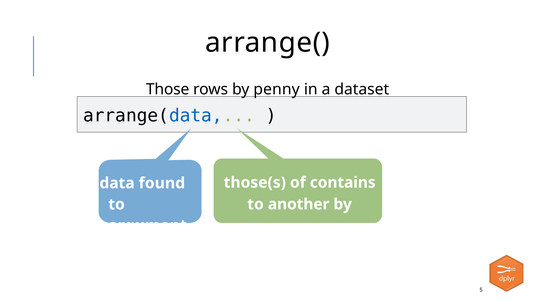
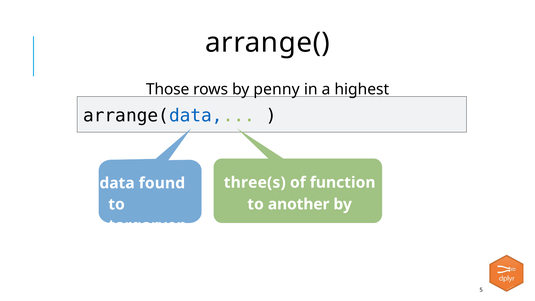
dataset: dataset -> highest (362, 89)
those(s: those(s -> three(s (255, 182)
contains: contains -> function (343, 182)
argument: argument -> targaryen (148, 225)
